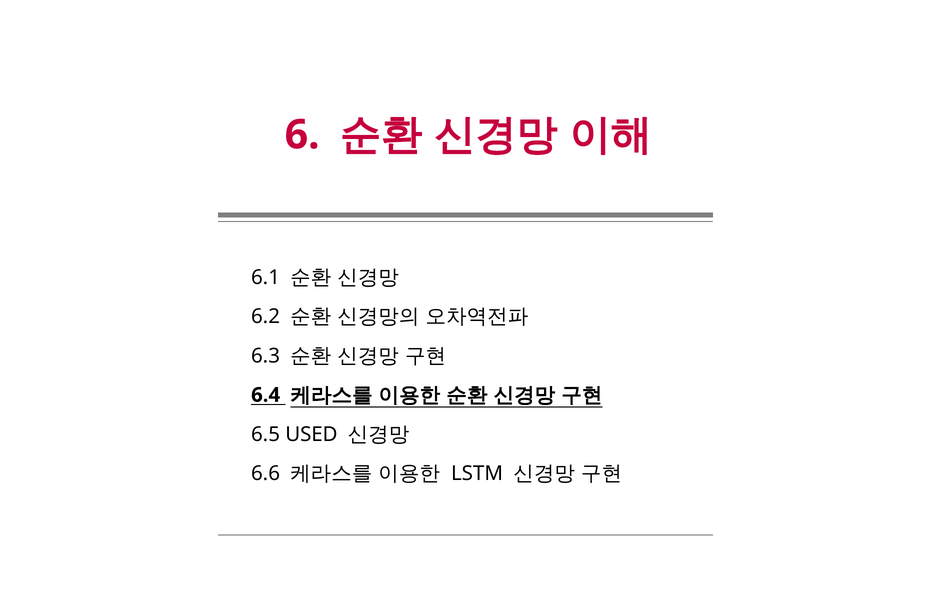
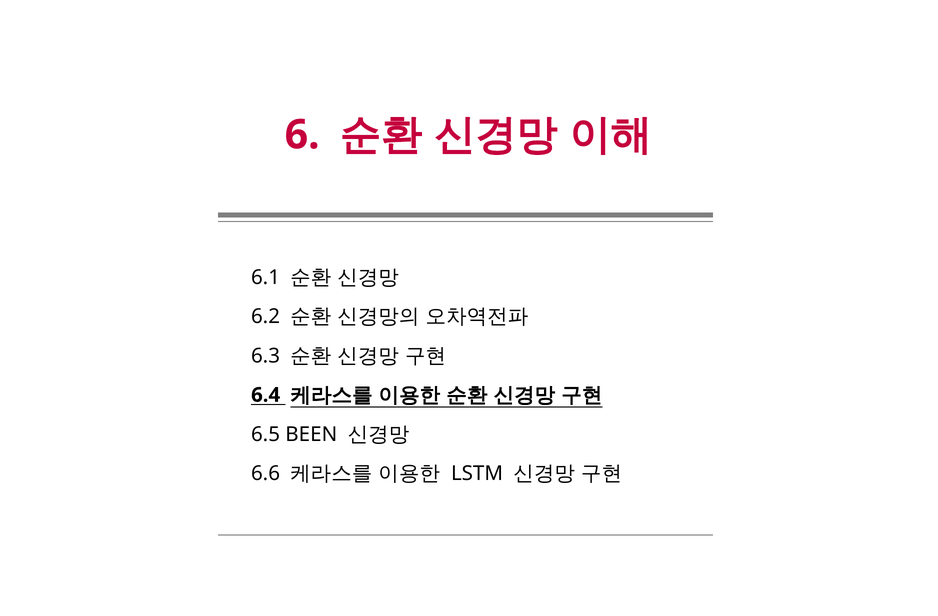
USED: USED -> BEEN (311, 434)
